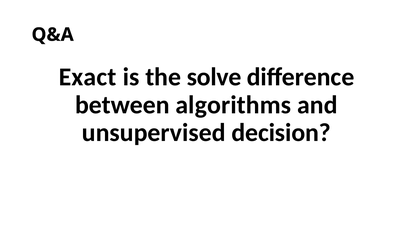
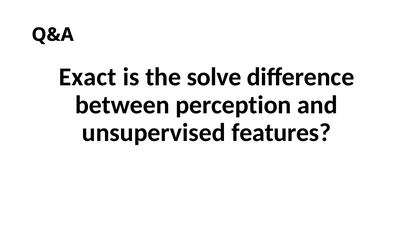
algorithms: algorithms -> perception (233, 105)
decision: decision -> features (281, 133)
